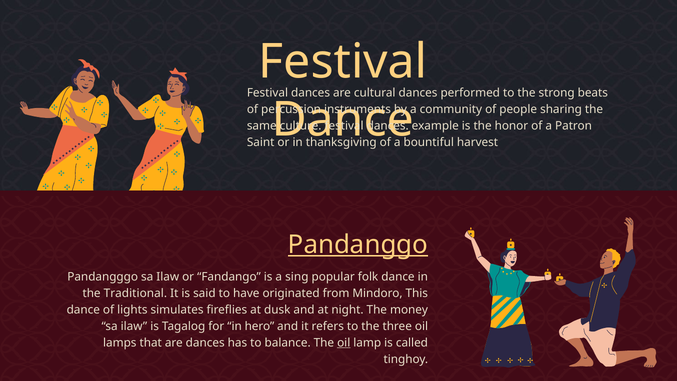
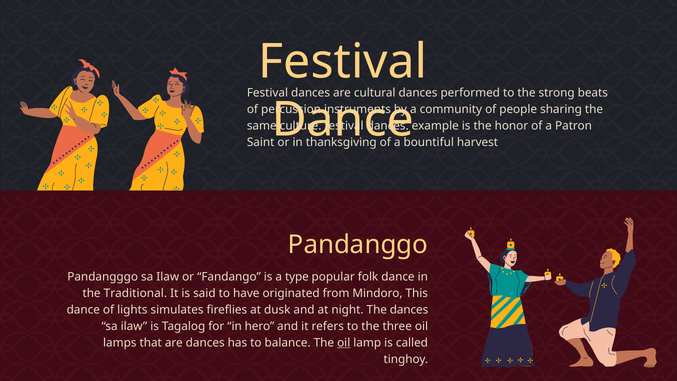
Pandanggo underline: present -> none (358, 245)
sing: sing -> type (297, 277)
The money: money -> dances (409, 310)
